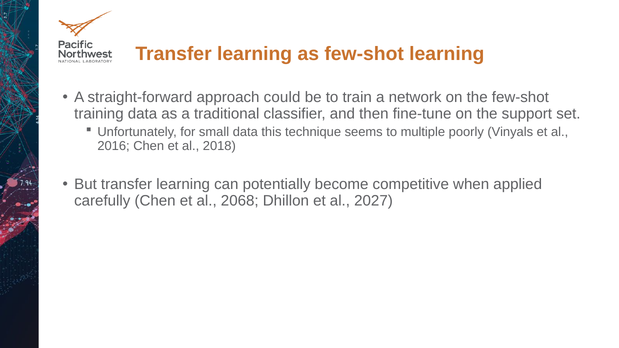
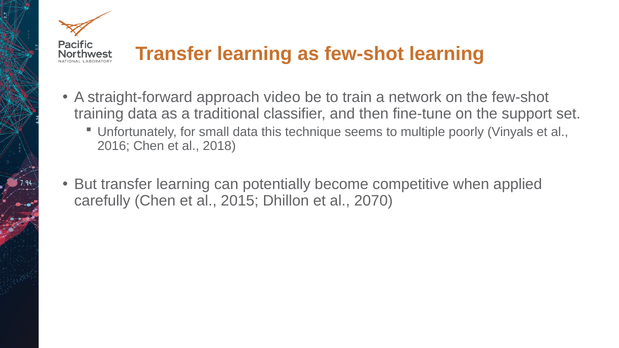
could: could -> video (282, 97)
2068: 2068 -> 2015 (240, 201)
2027: 2027 -> 2070 (374, 201)
